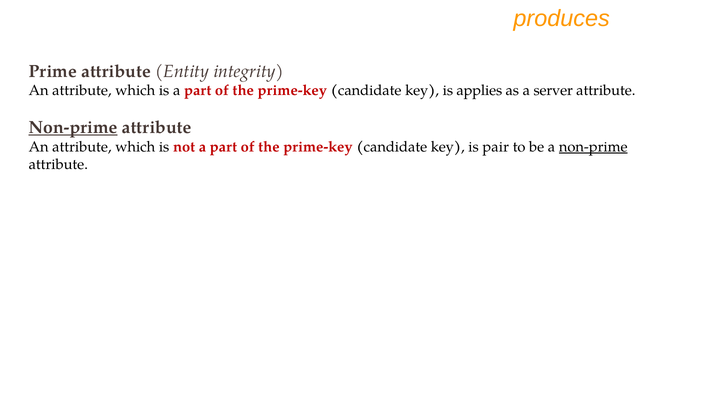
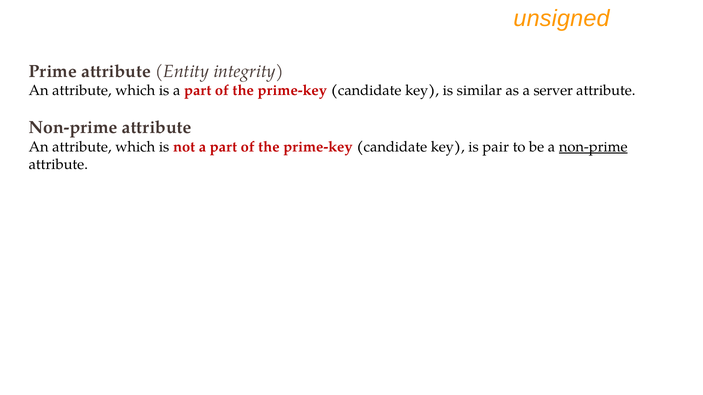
produces: produces -> unsigned (562, 18)
applies: applies -> similar (479, 91)
Non-prime underline: present -> none (73, 128)
